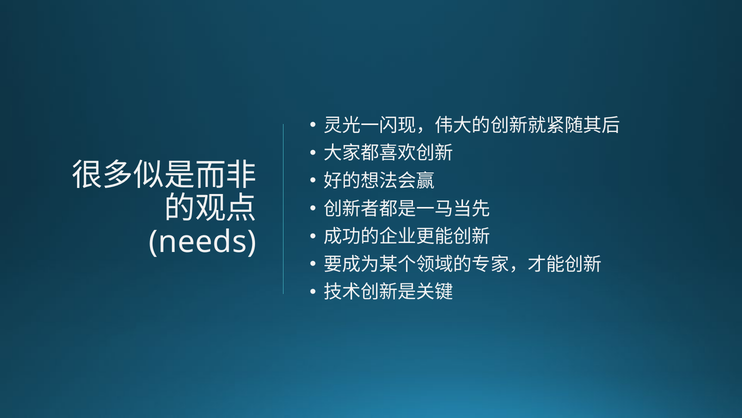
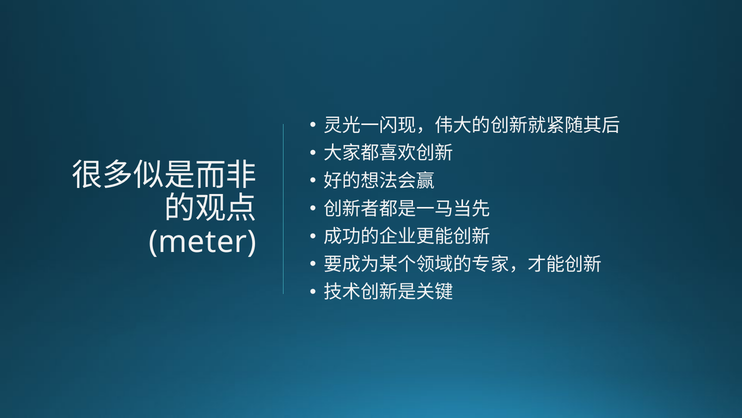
needs: needs -> meter (203, 242)
